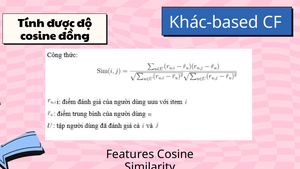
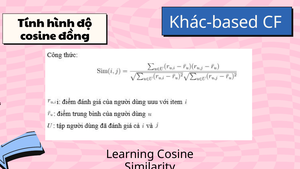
được: được -> hình (61, 23)
Features: Features -> Learning (130, 154)
